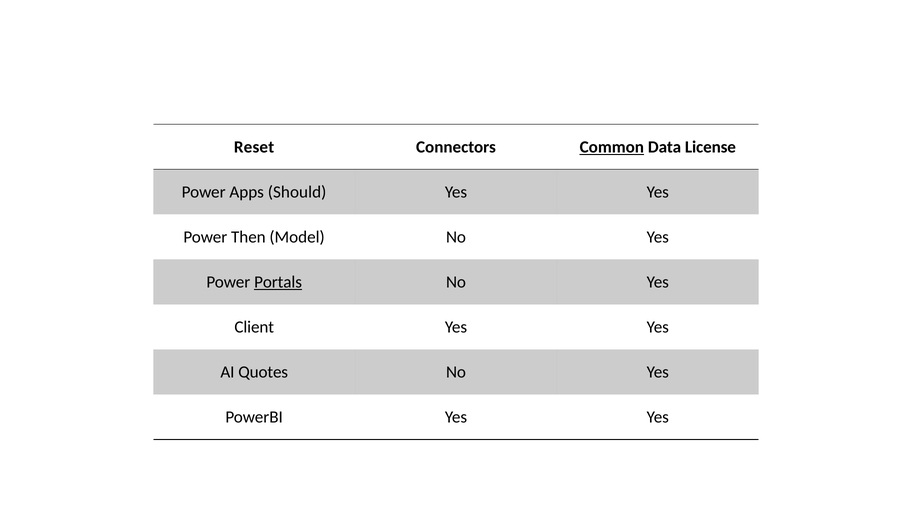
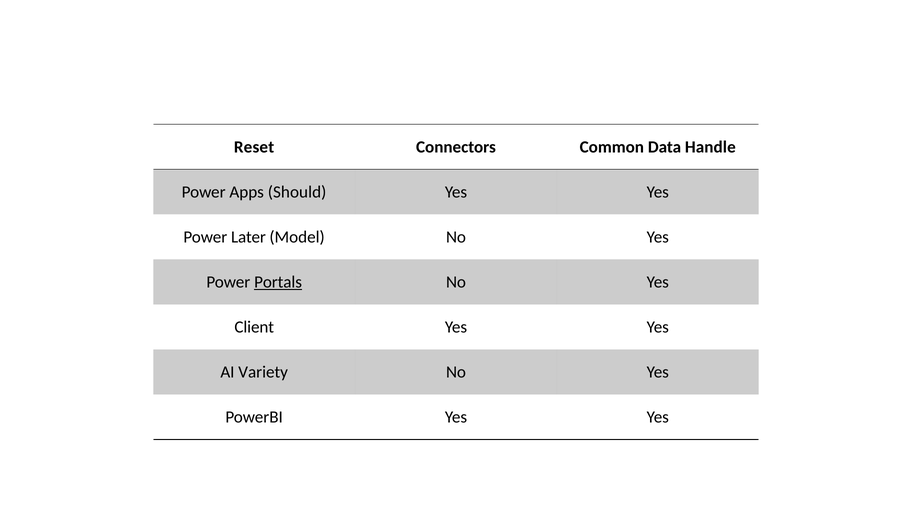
Common underline: present -> none (612, 147)
License: License -> Handle (710, 147)
Then: Then -> Later (248, 237)
Quotes: Quotes -> Variety (263, 372)
